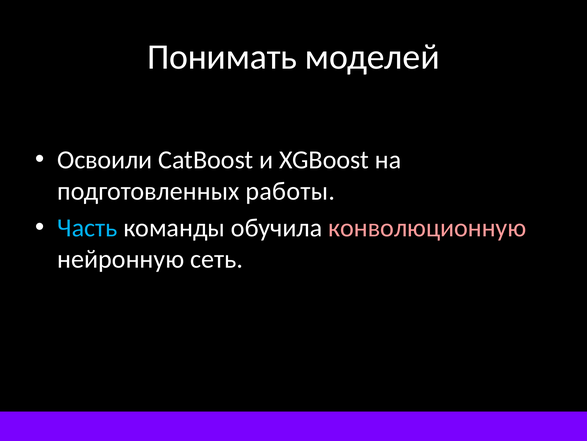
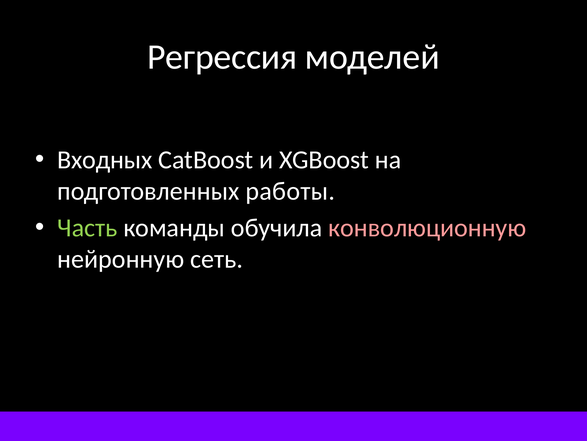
Понимать: Понимать -> Регрессия (222, 57)
Освоили: Освоили -> Входных (105, 160)
Часть colour: light blue -> light green (87, 228)
